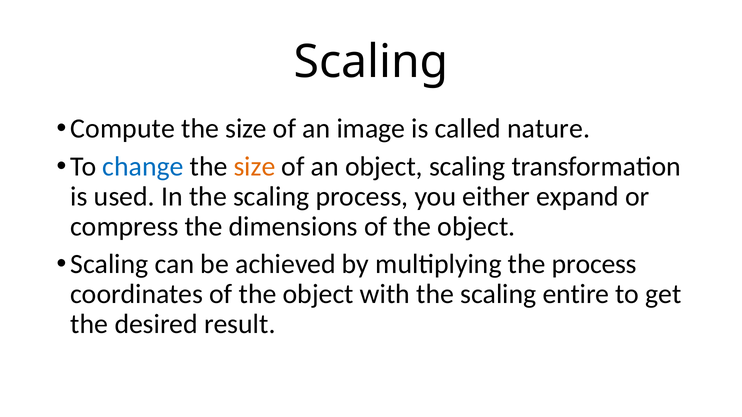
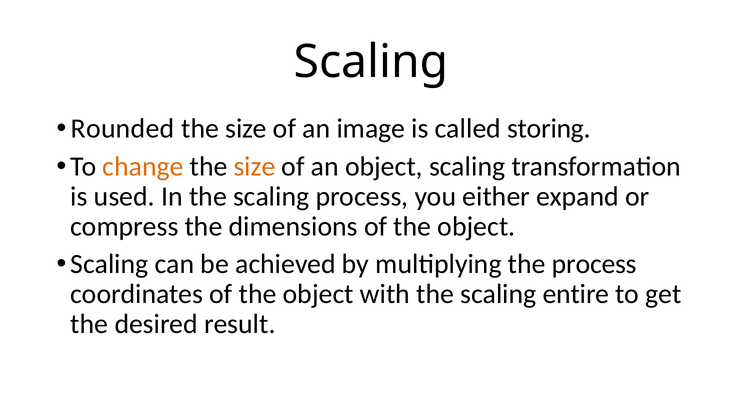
Compute: Compute -> Rounded (123, 129)
nature: nature -> storing (549, 129)
change colour: blue -> orange (143, 167)
